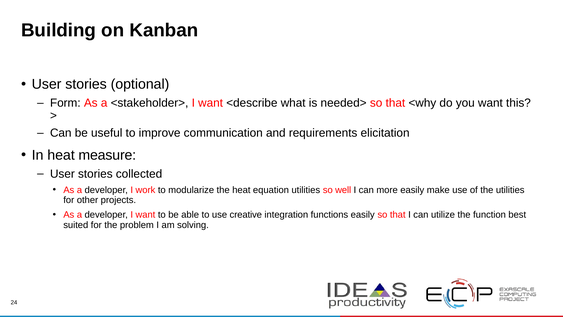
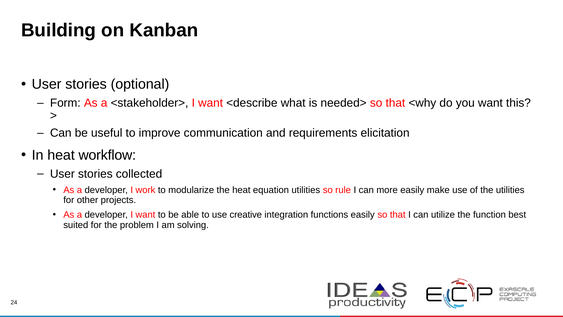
measure: measure -> workflow (107, 155)
well: well -> rule (343, 190)
